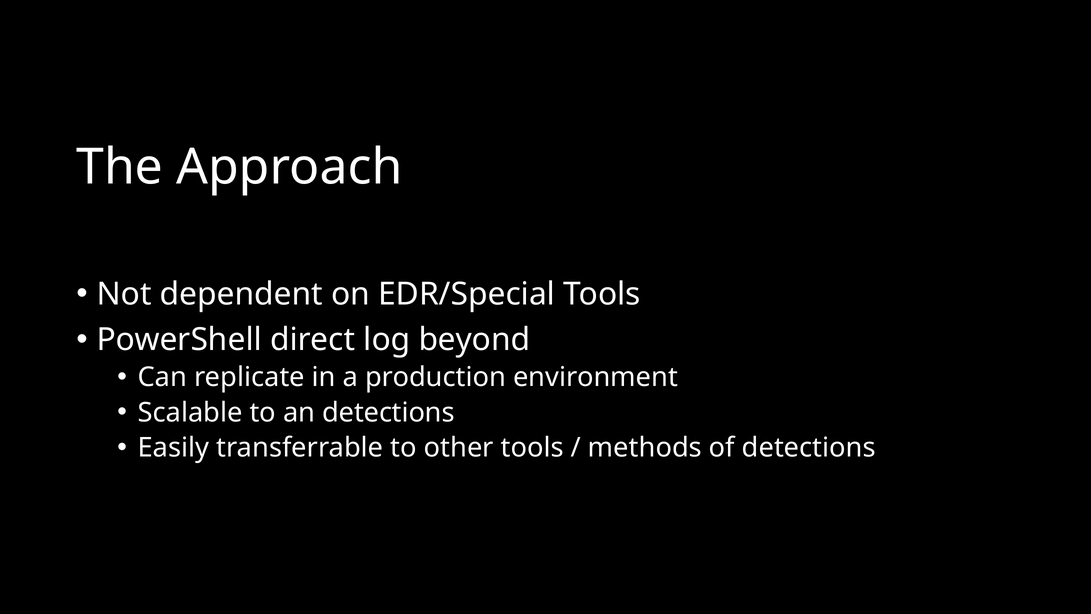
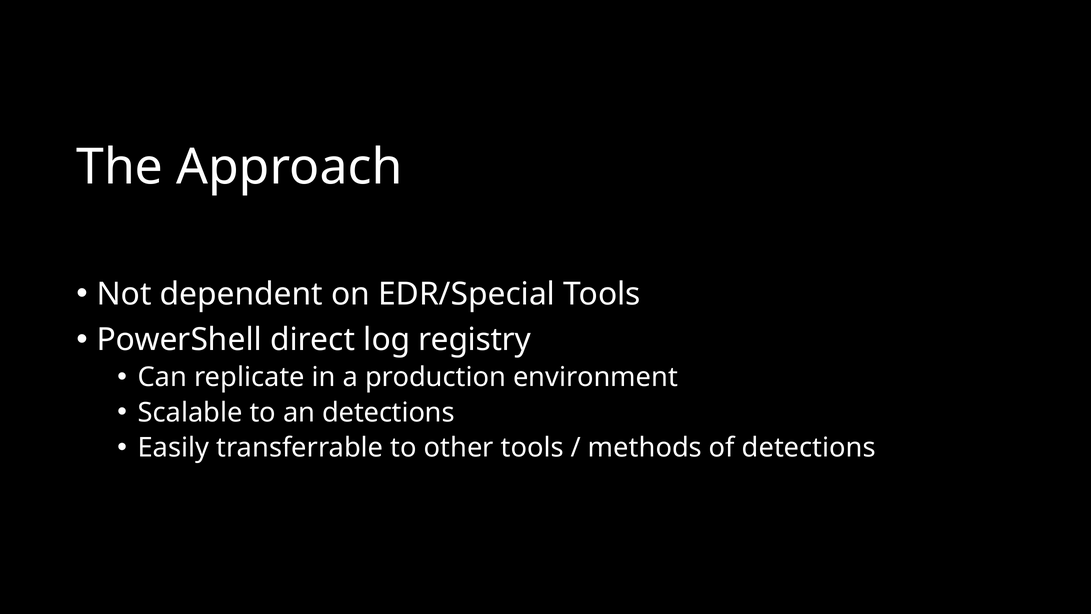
beyond: beyond -> registry (474, 340)
